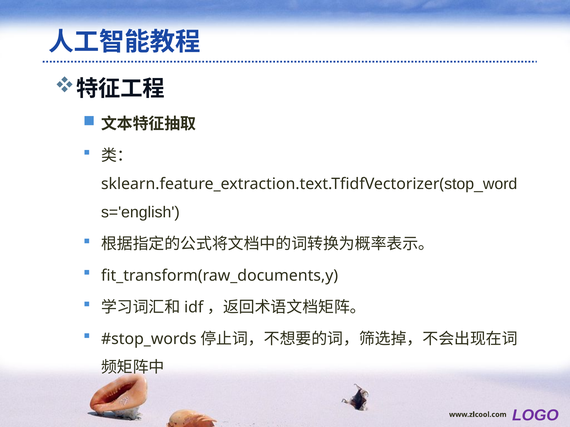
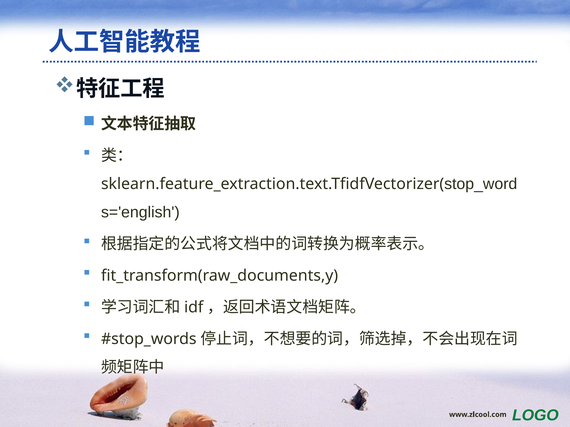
LOGO colour: purple -> green (535, 416)
